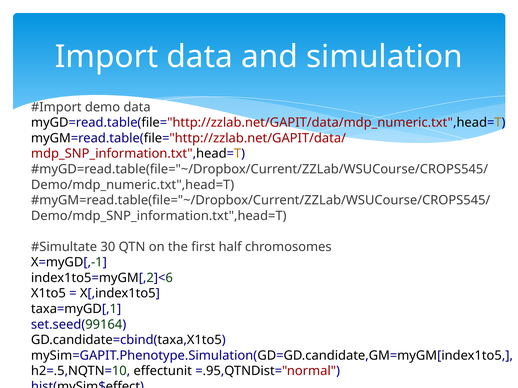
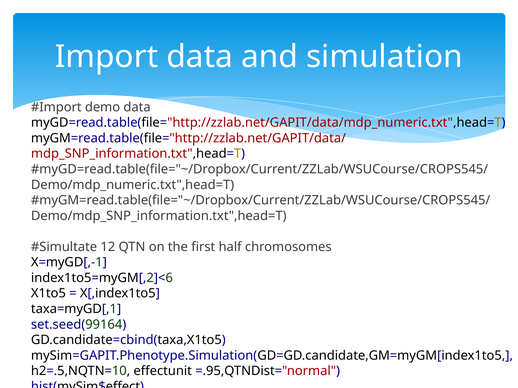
30: 30 -> 12 (108, 247)
